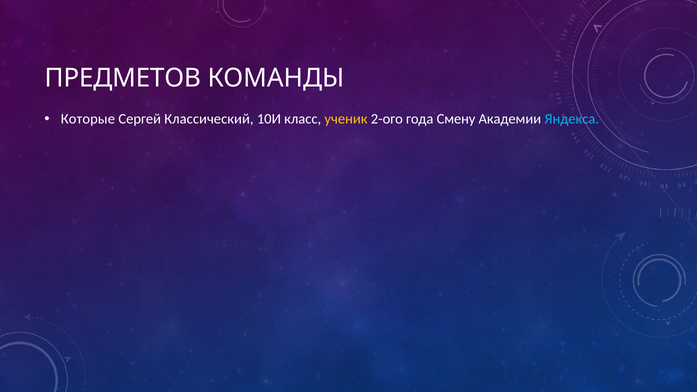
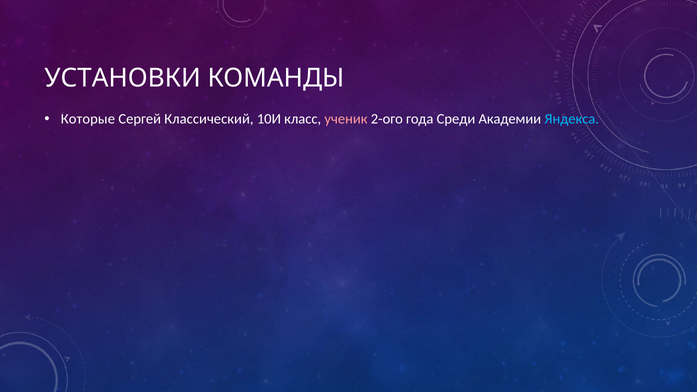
ПРЕДМЕТОВ: ПРЕДМЕТОВ -> УСТАНОВКИ (123, 78)
ученик colour: yellow -> pink (346, 119)
Смену: Смену -> Среди (456, 119)
